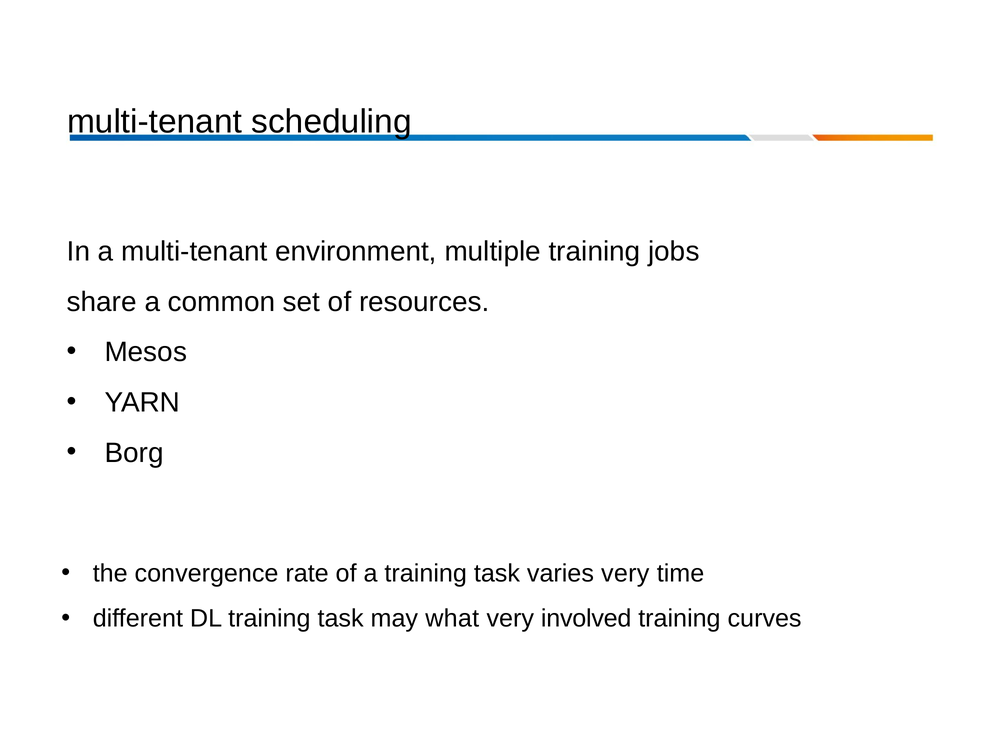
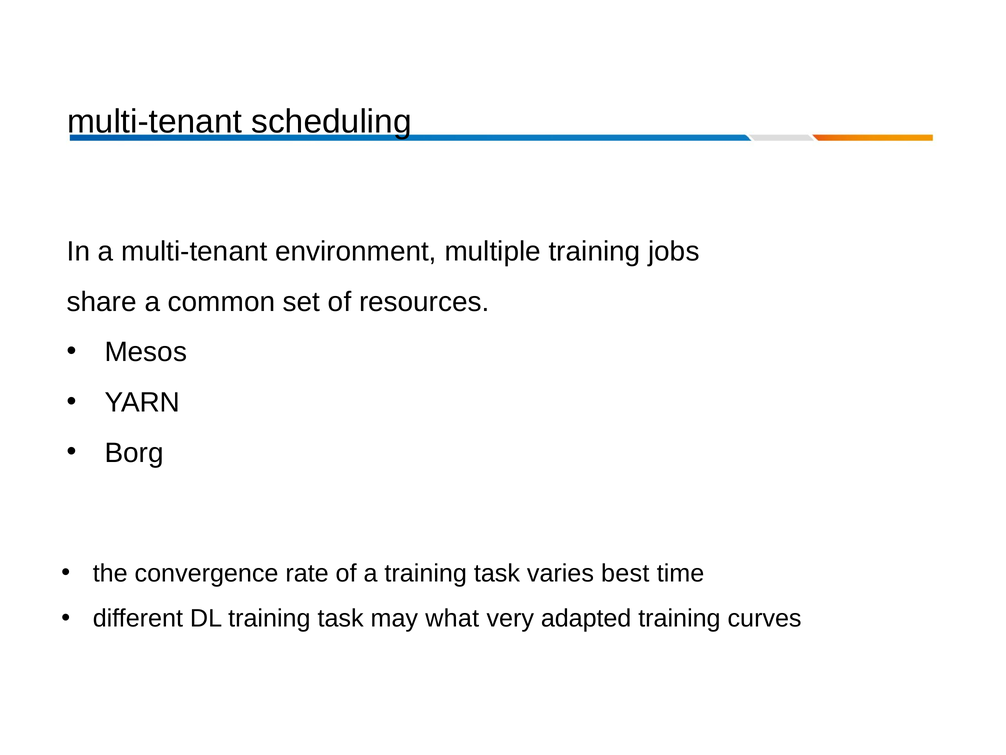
varies very: very -> best (625, 573)
involved: involved -> adapted (586, 618)
